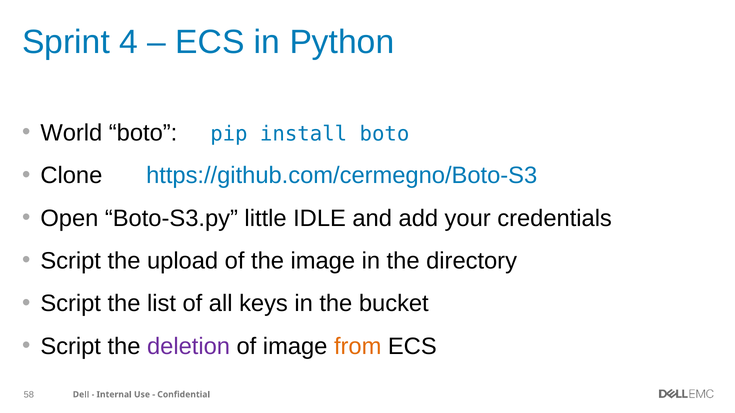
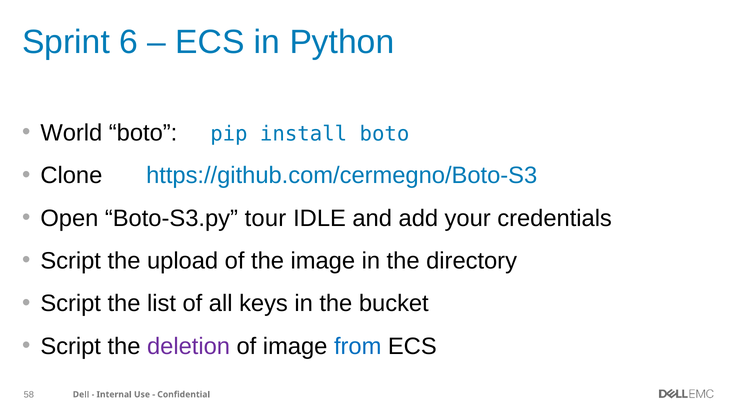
4: 4 -> 6 (129, 42)
little: little -> tour (265, 219)
from colour: orange -> blue (358, 347)
